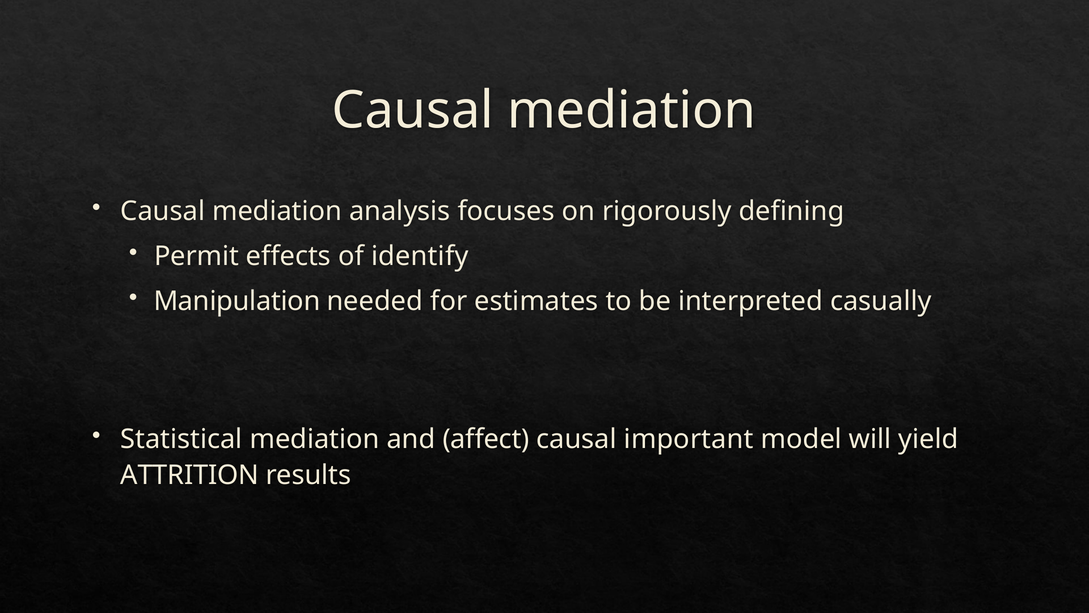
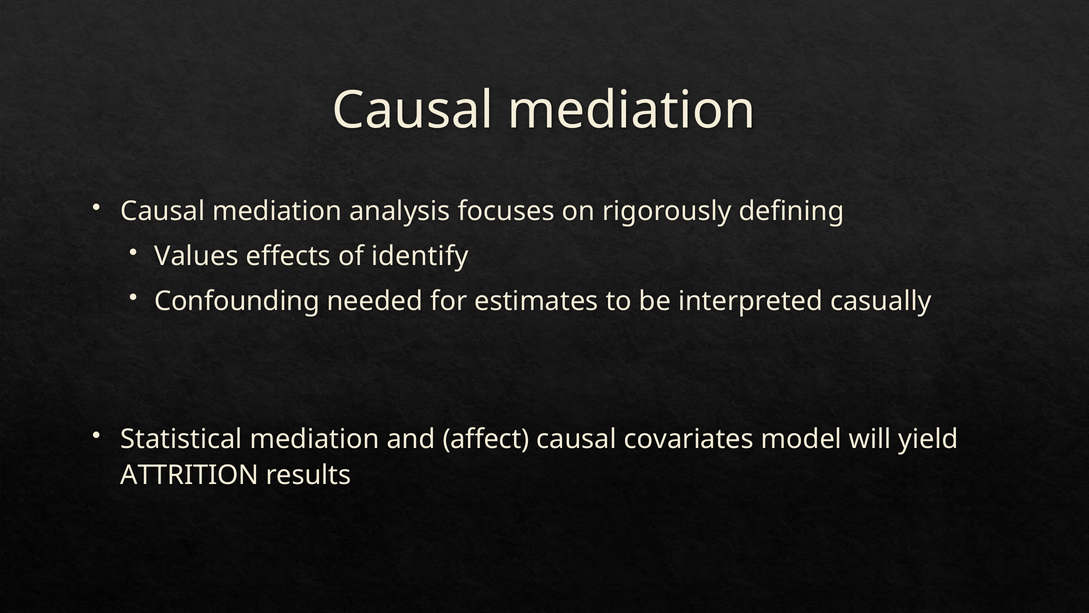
Permit: Permit -> Values (196, 256)
Manipulation: Manipulation -> Confounding (237, 301)
important: important -> covariates (689, 439)
